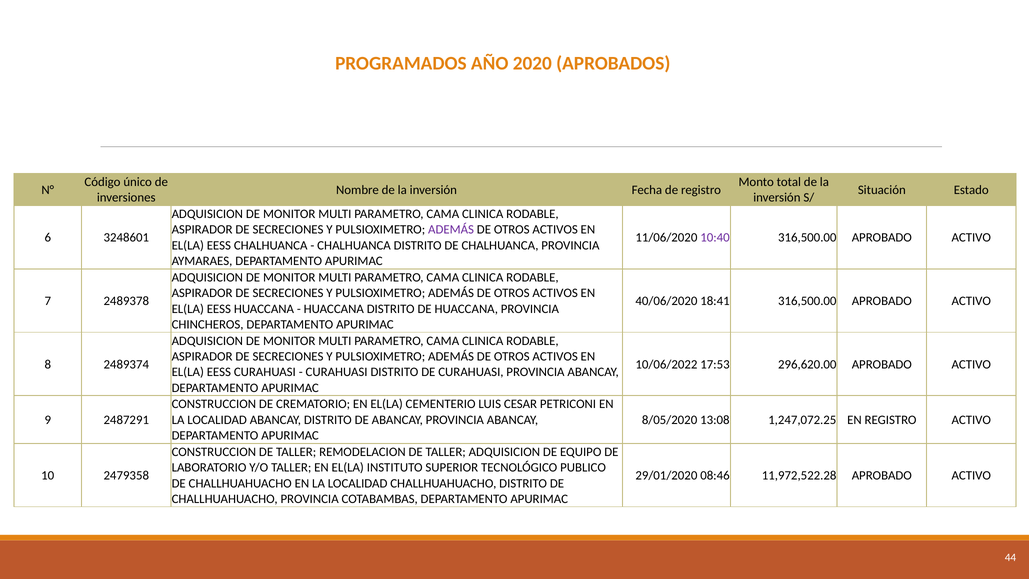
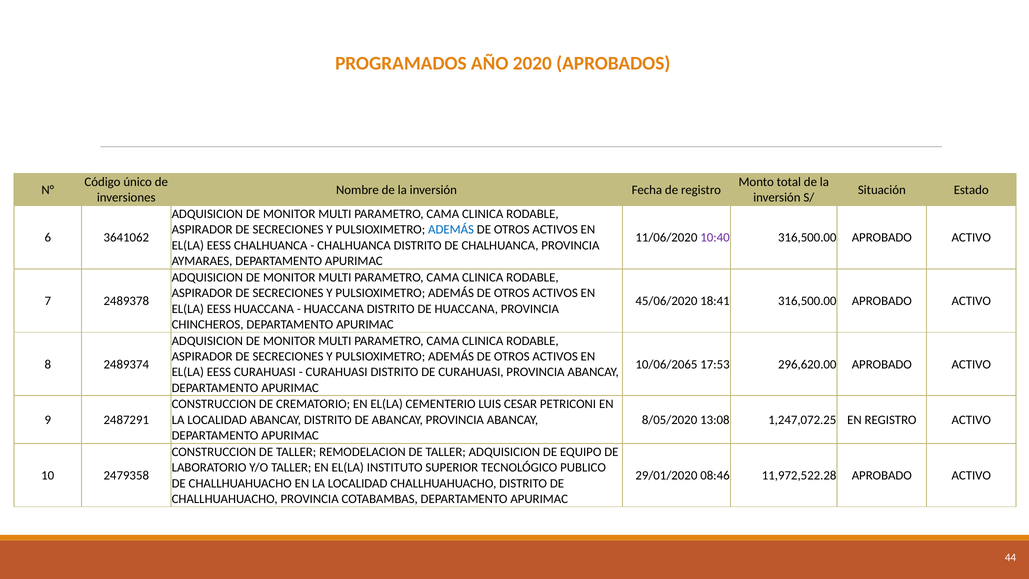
ADEMÁS colour: purple -> blue (451, 230)
3248601: 3248601 -> 3641062 (126, 237)
40/06/2020: 40/06/2020 -> 45/06/2020 (666, 301)
10/06/2022: 10/06/2022 -> 10/06/2065 (666, 364)
